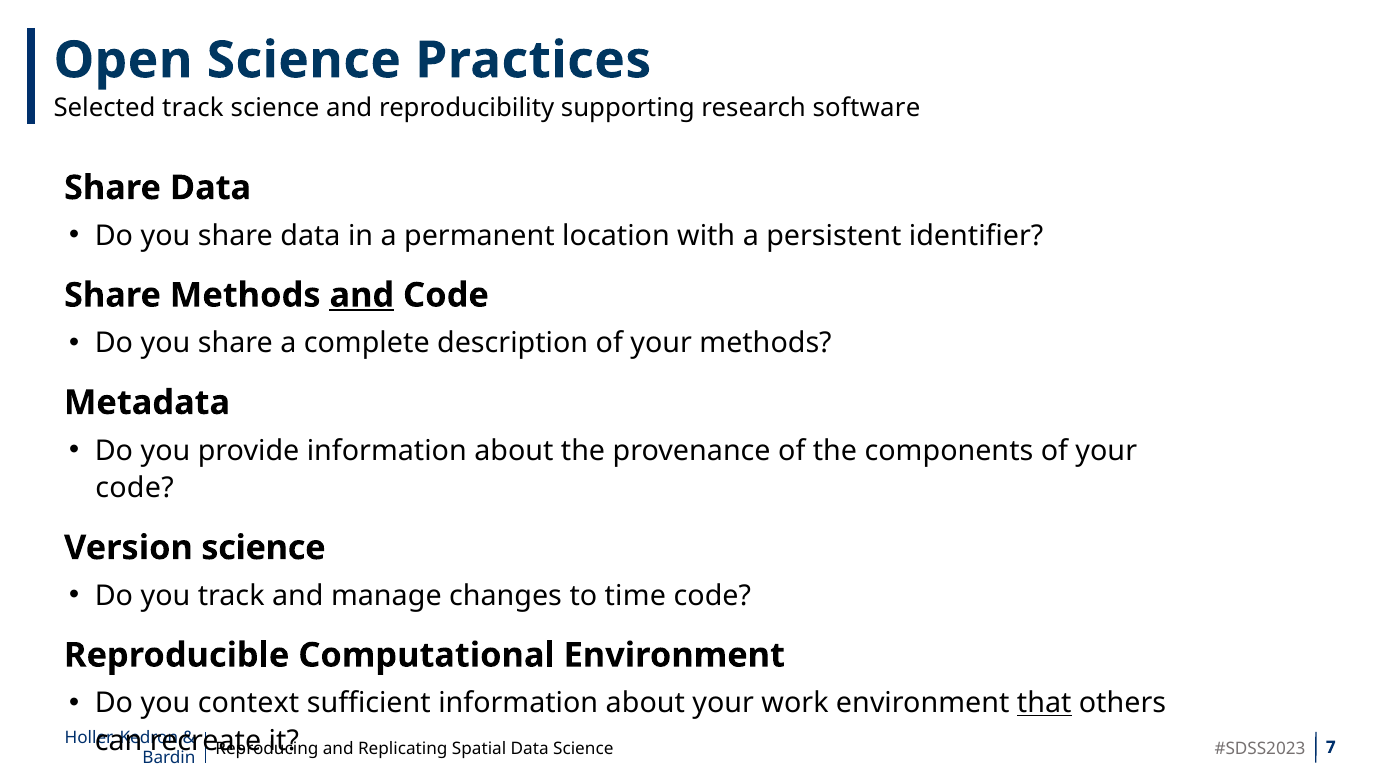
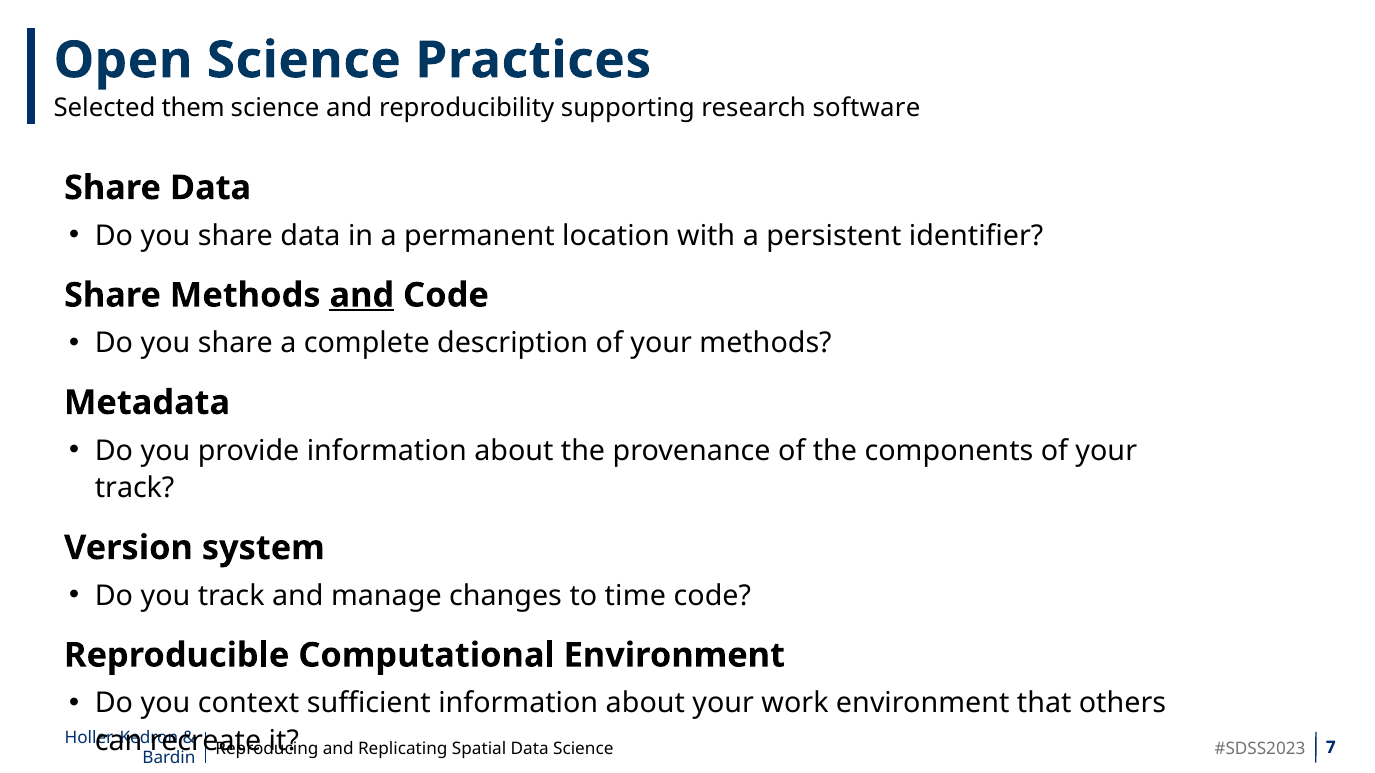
Selected track: track -> them (193, 108)
code: code -> track (135, 489)
Version science: science -> system (263, 548)
that underline: present -> none (1044, 704)
